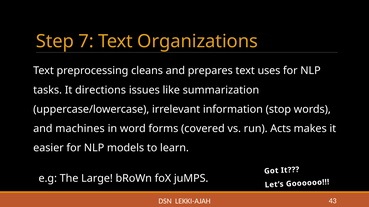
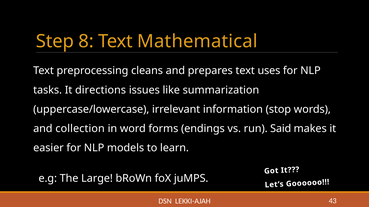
7: 7 -> 8 (86, 41)
Organizations: Organizations -> Mathematical (197, 41)
machines: machines -> collection (80, 129)
covered: covered -> endings (203, 129)
Acts: Acts -> Said (281, 129)
